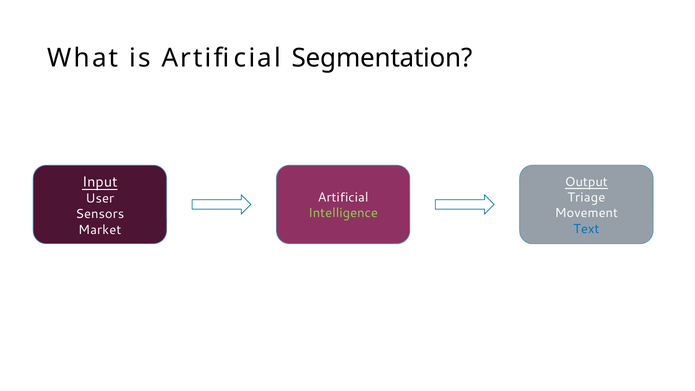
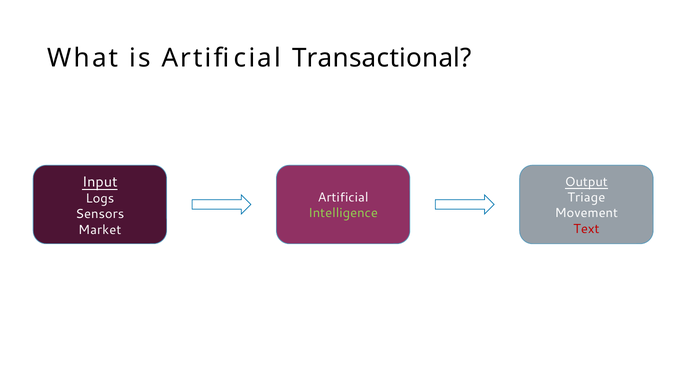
Segmentation: Segmentation -> Transactional (382, 58)
User: User -> Logs (100, 198)
Text colour: blue -> red (586, 229)
